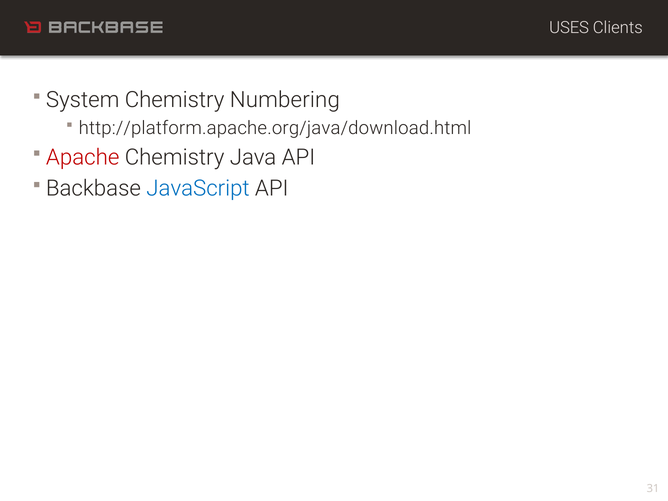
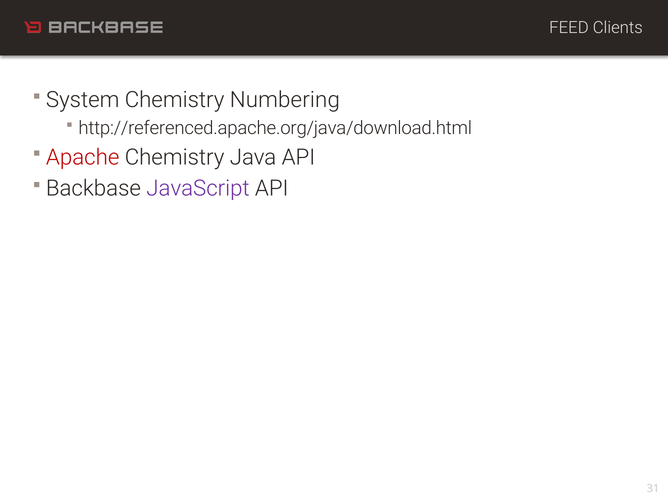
USES: USES -> FEED (569, 28)
http://platform.apache.org/java/download.html: http://platform.apache.org/java/download.html -> http://referenced.apache.org/java/download.html (275, 128)
JavaScript colour: blue -> purple (198, 188)
